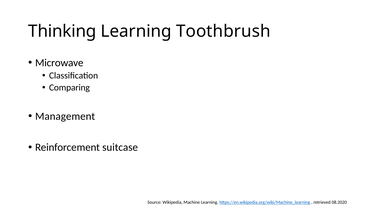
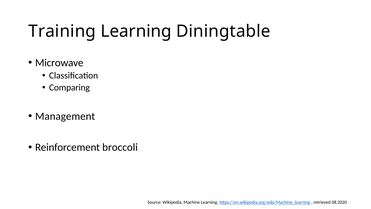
Thinking: Thinking -> Training (62, 31)
Toothbrush: Toothbrush -> Diningtable (223, 31)
suitcase: suitcase -> broccoli (120, 147)
